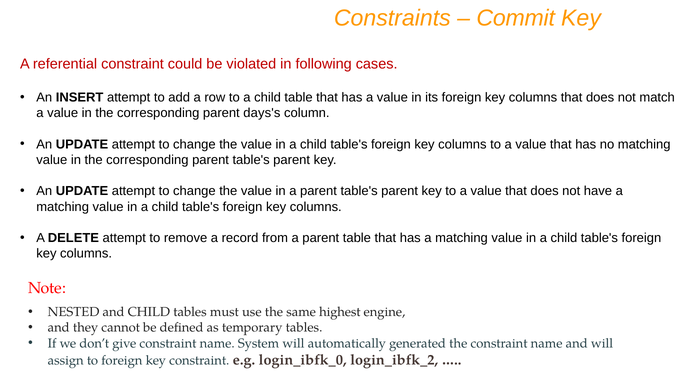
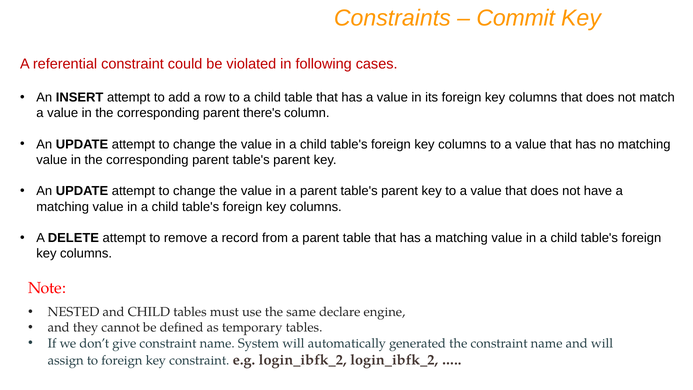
days's: days's -> there's (262, 113)
highest: highest -> declare (340, 312)
e.g login_ibfk_0: login_ibfk_0 -> login_ibfk_2 (303, 360)
